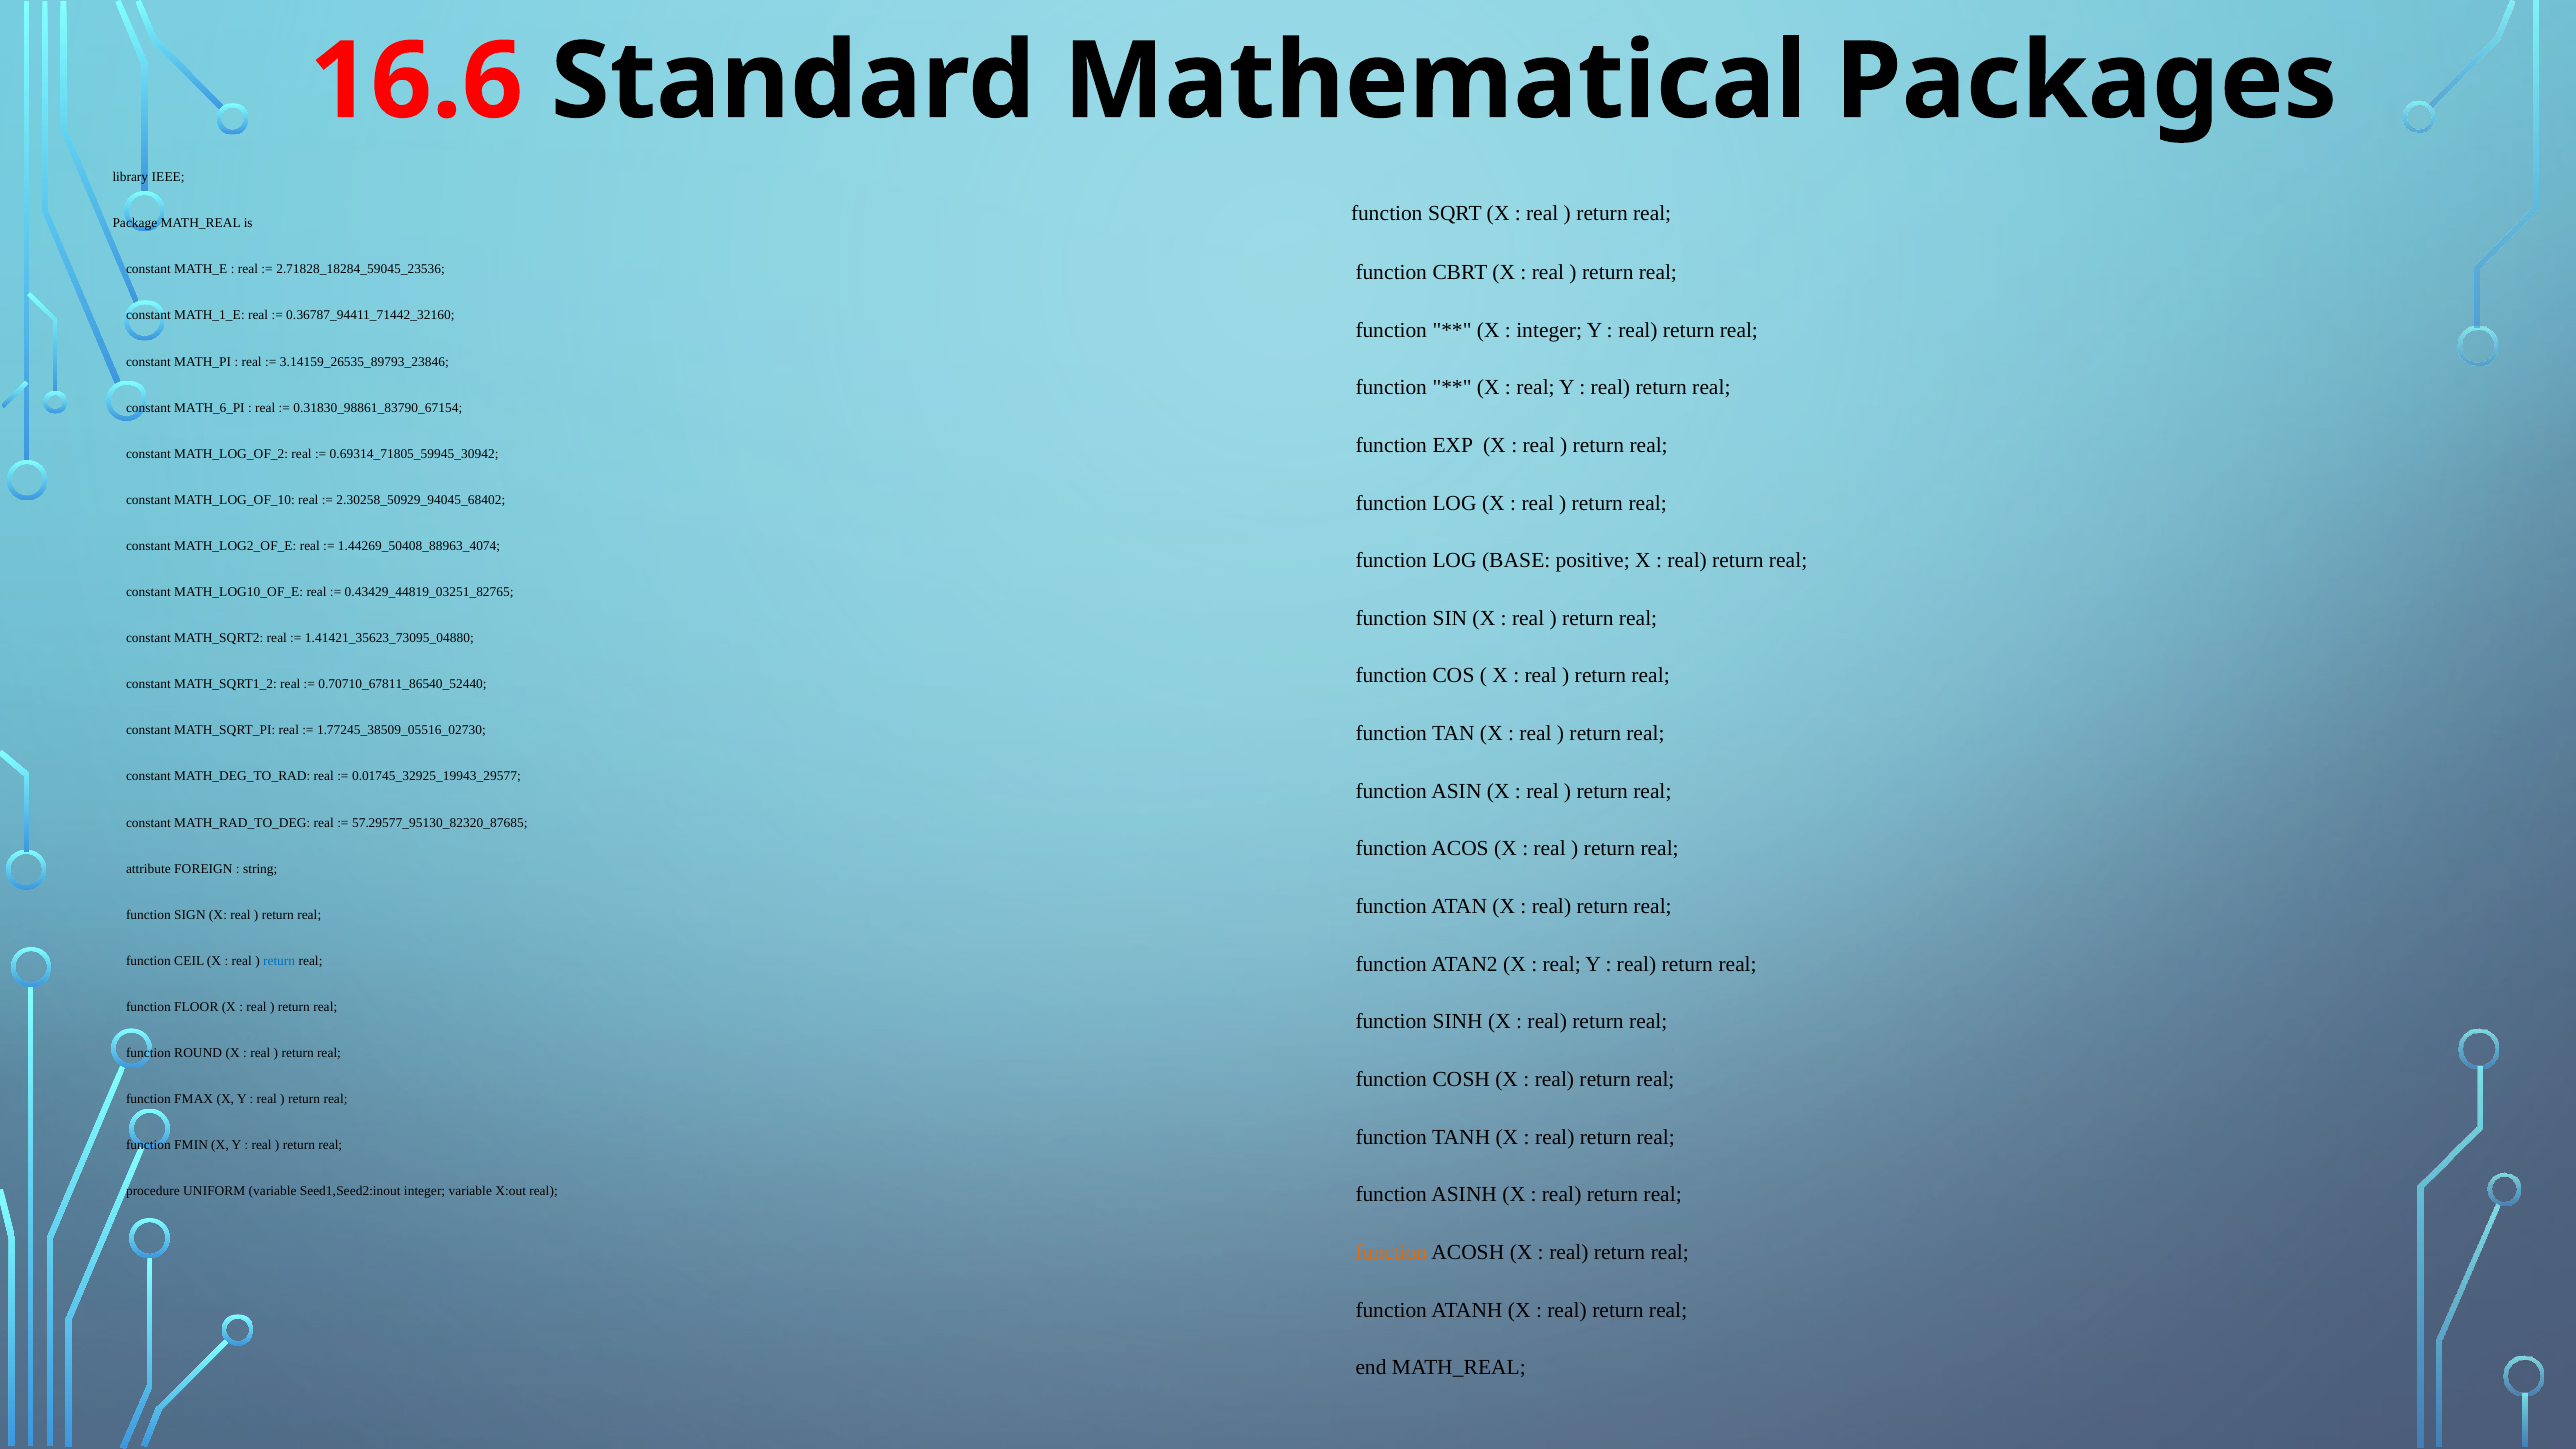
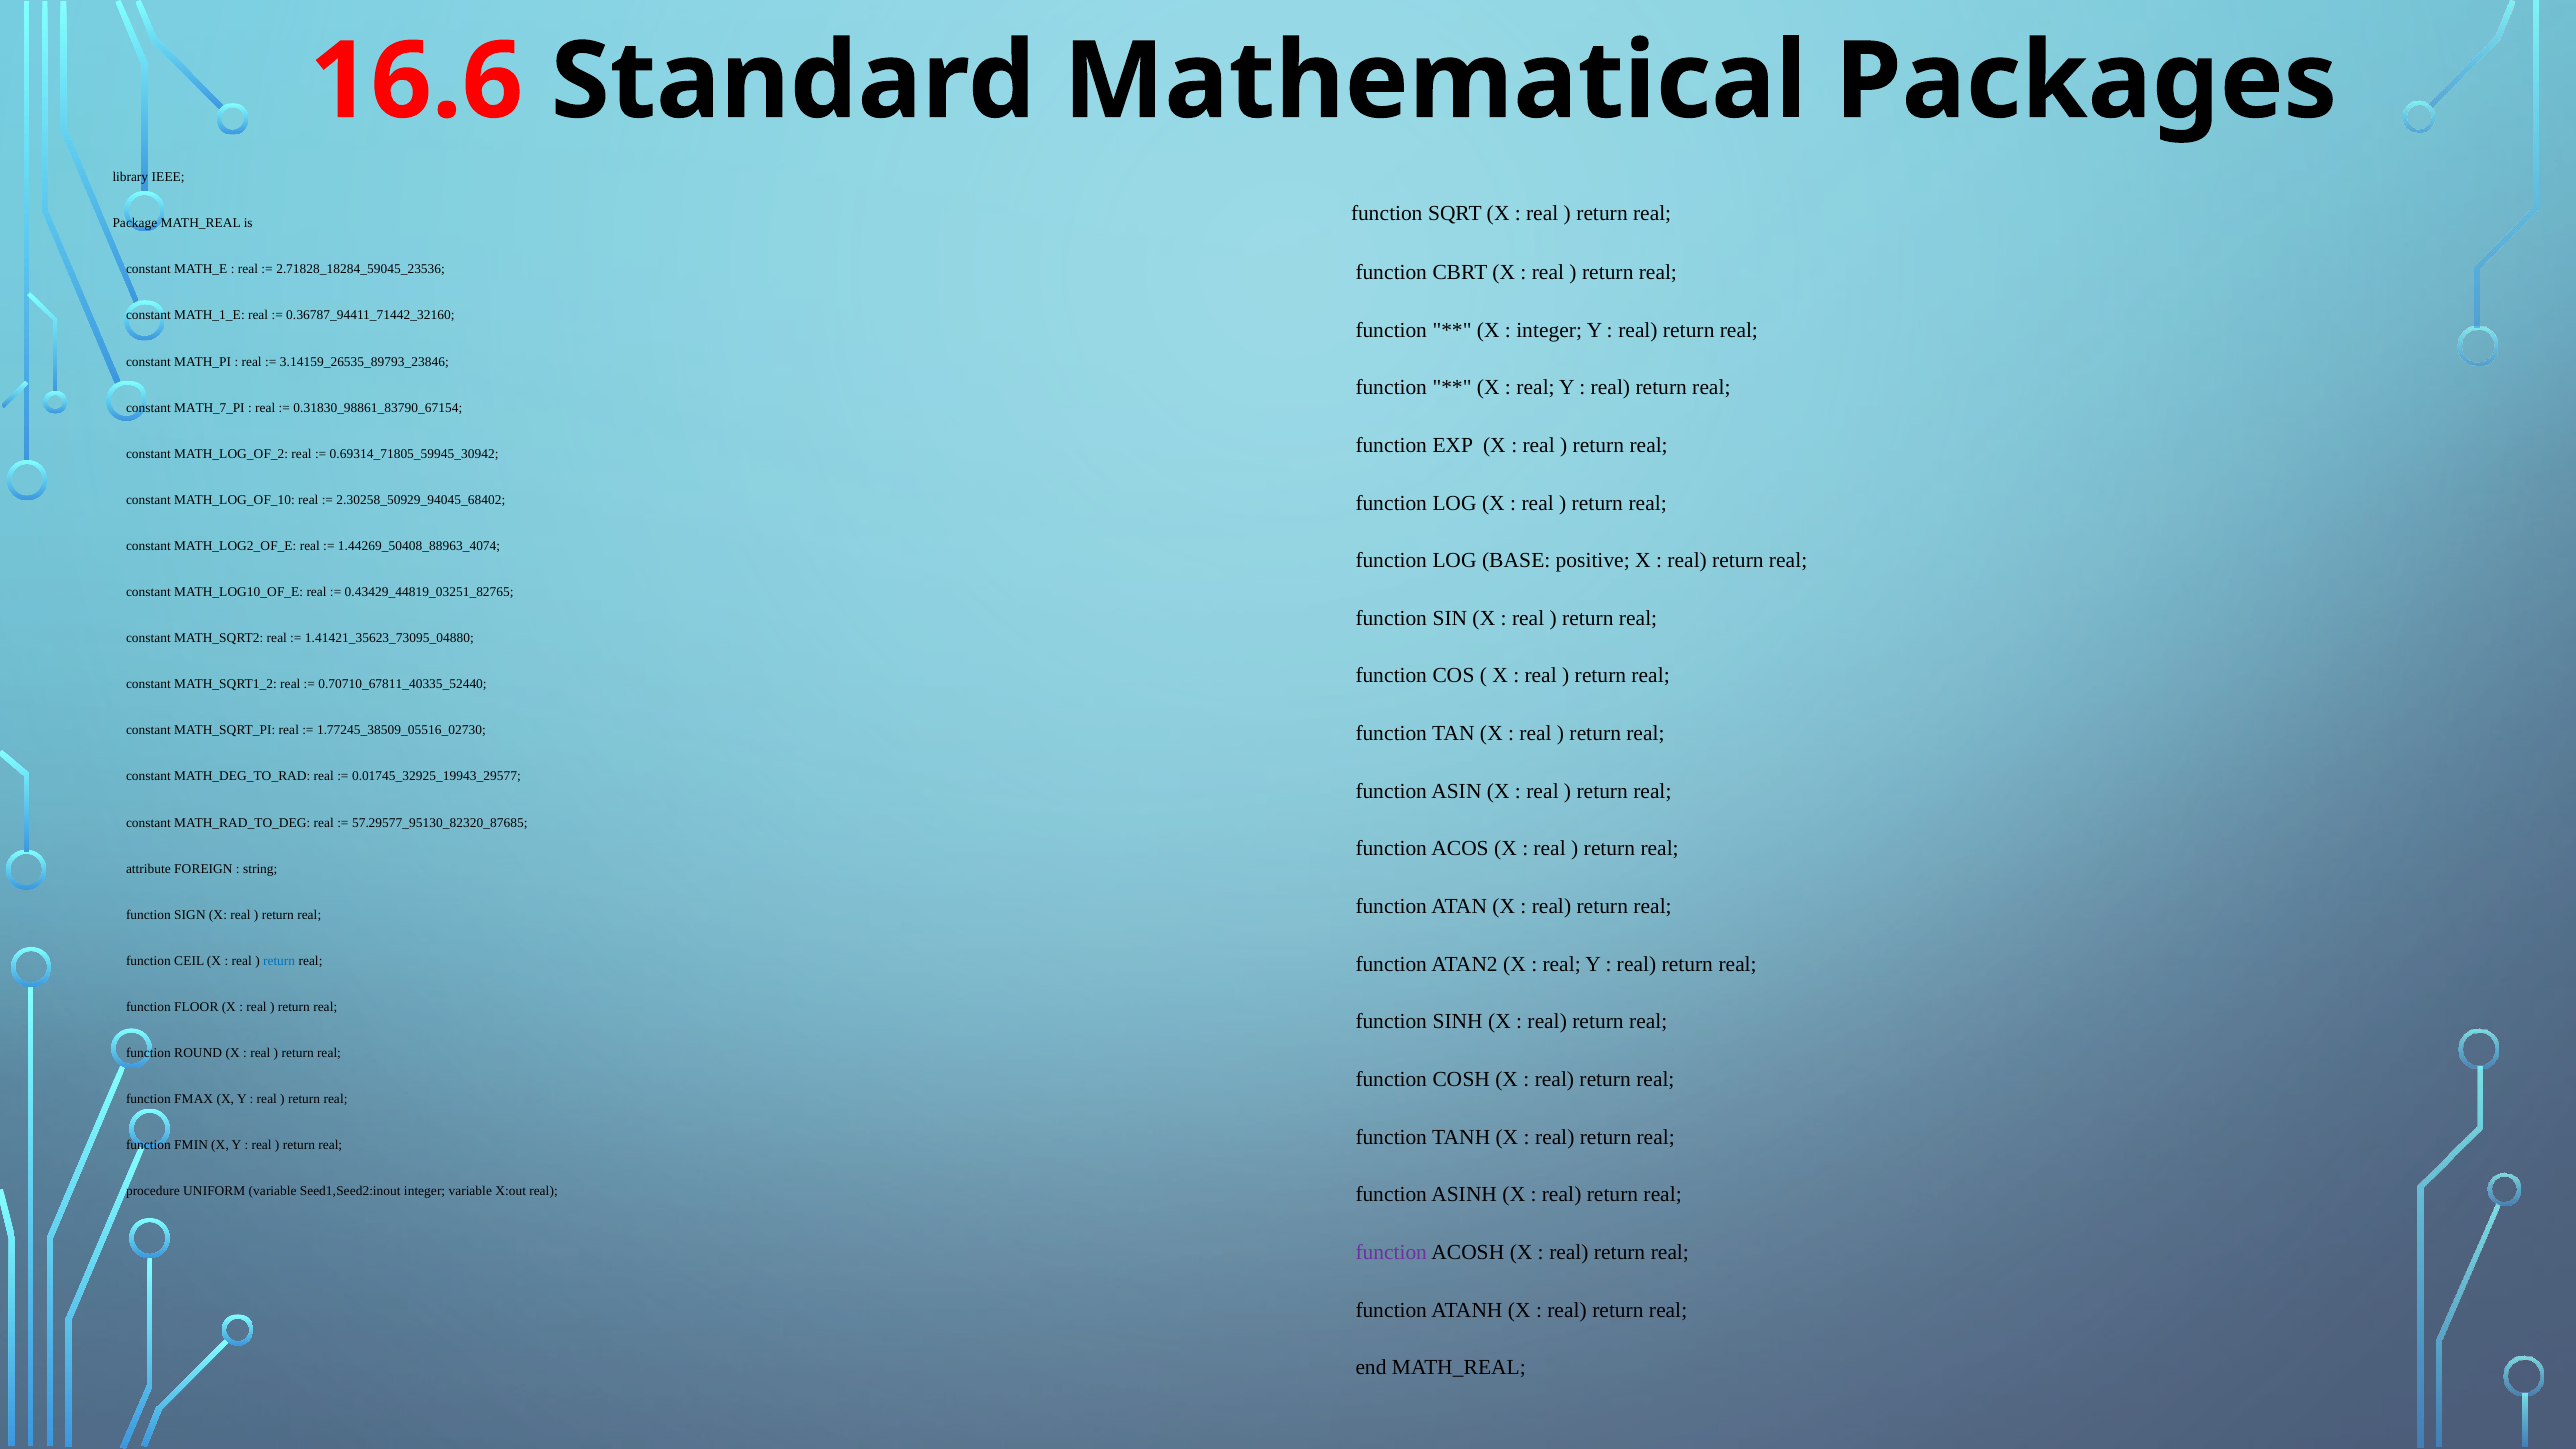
MATH_6_PI: MATH_6_PI -> MATH_7_PI (209, 408)
0.70710_67811_86540_52440: 0.70710_67811_86540_52440 -> 0.70710_67811_40335_52440 (403, 684)
function colour: orange -> purple (1391, 1252)
